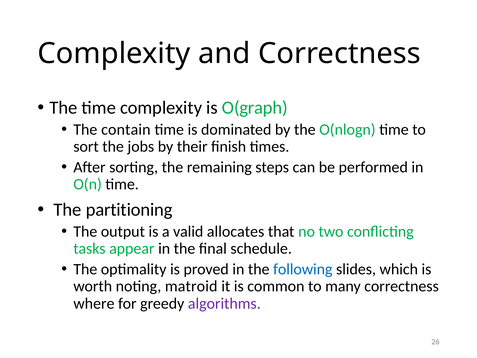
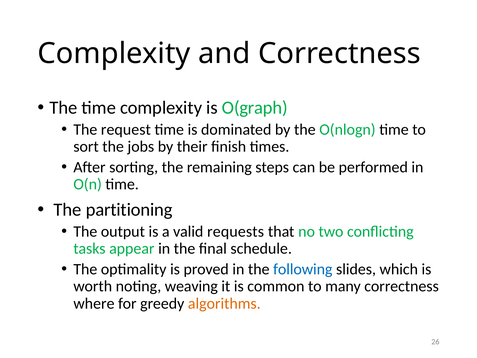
contain: contain -> request (126, 129)
allocates: allocates -> requests (236, 231)
matroid: matroid -> weaving (191, 286)
algorithms colour: purple -> orange (224, 303)
